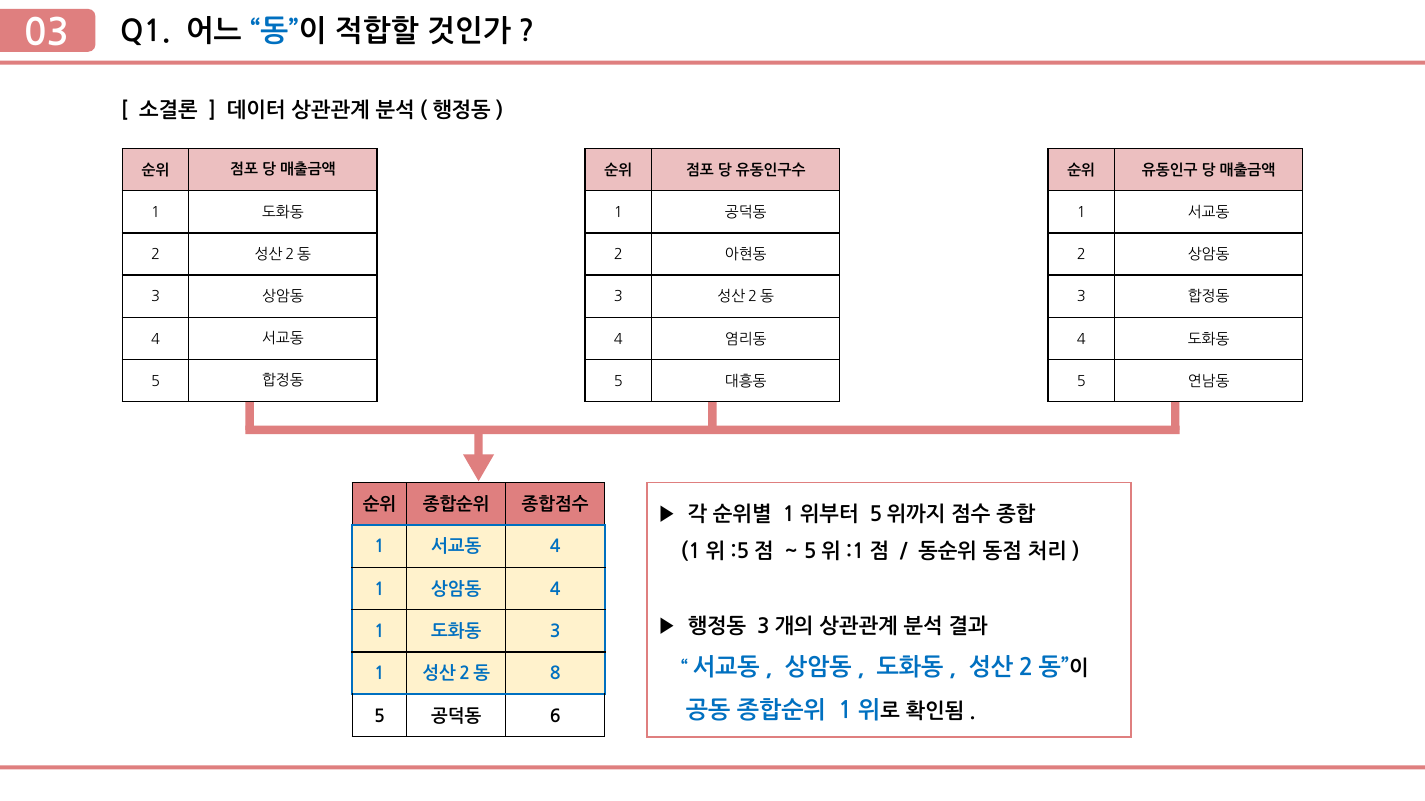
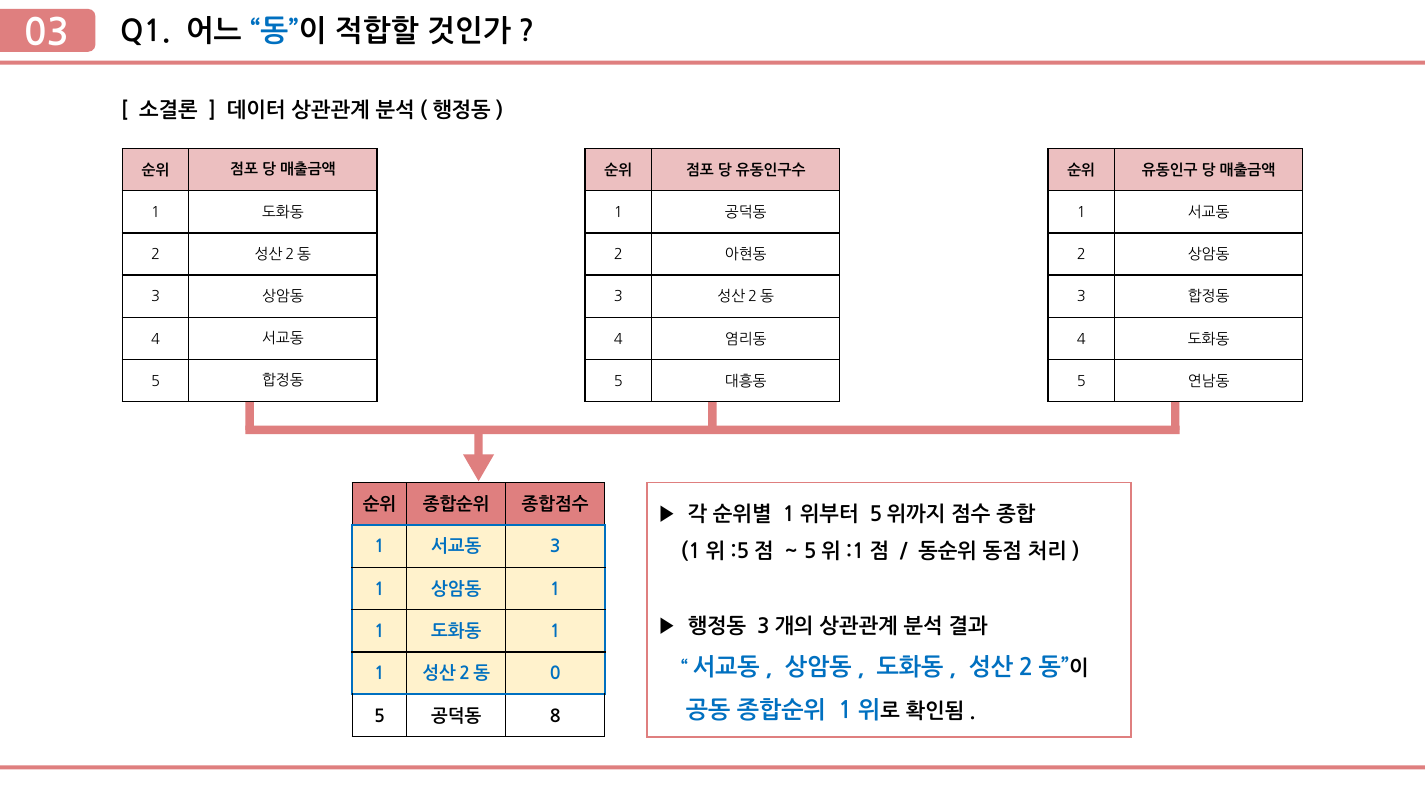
4: 4 -> 3 (555, 547)
4: 4 -> 1 (555, 590)
3: 3 -> 1 (555, 632)
8: 8 -> 0 (555, 675)
6: 6 -> 8 (555, 717)
